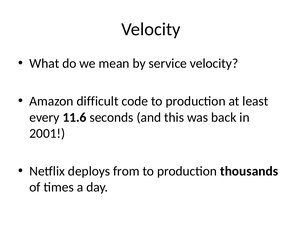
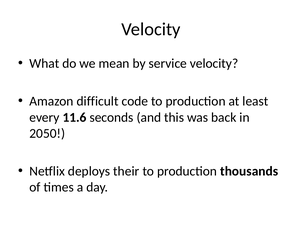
2001: 2001 -> 2050 (47, 133)
from: from -> their (126, 171)
